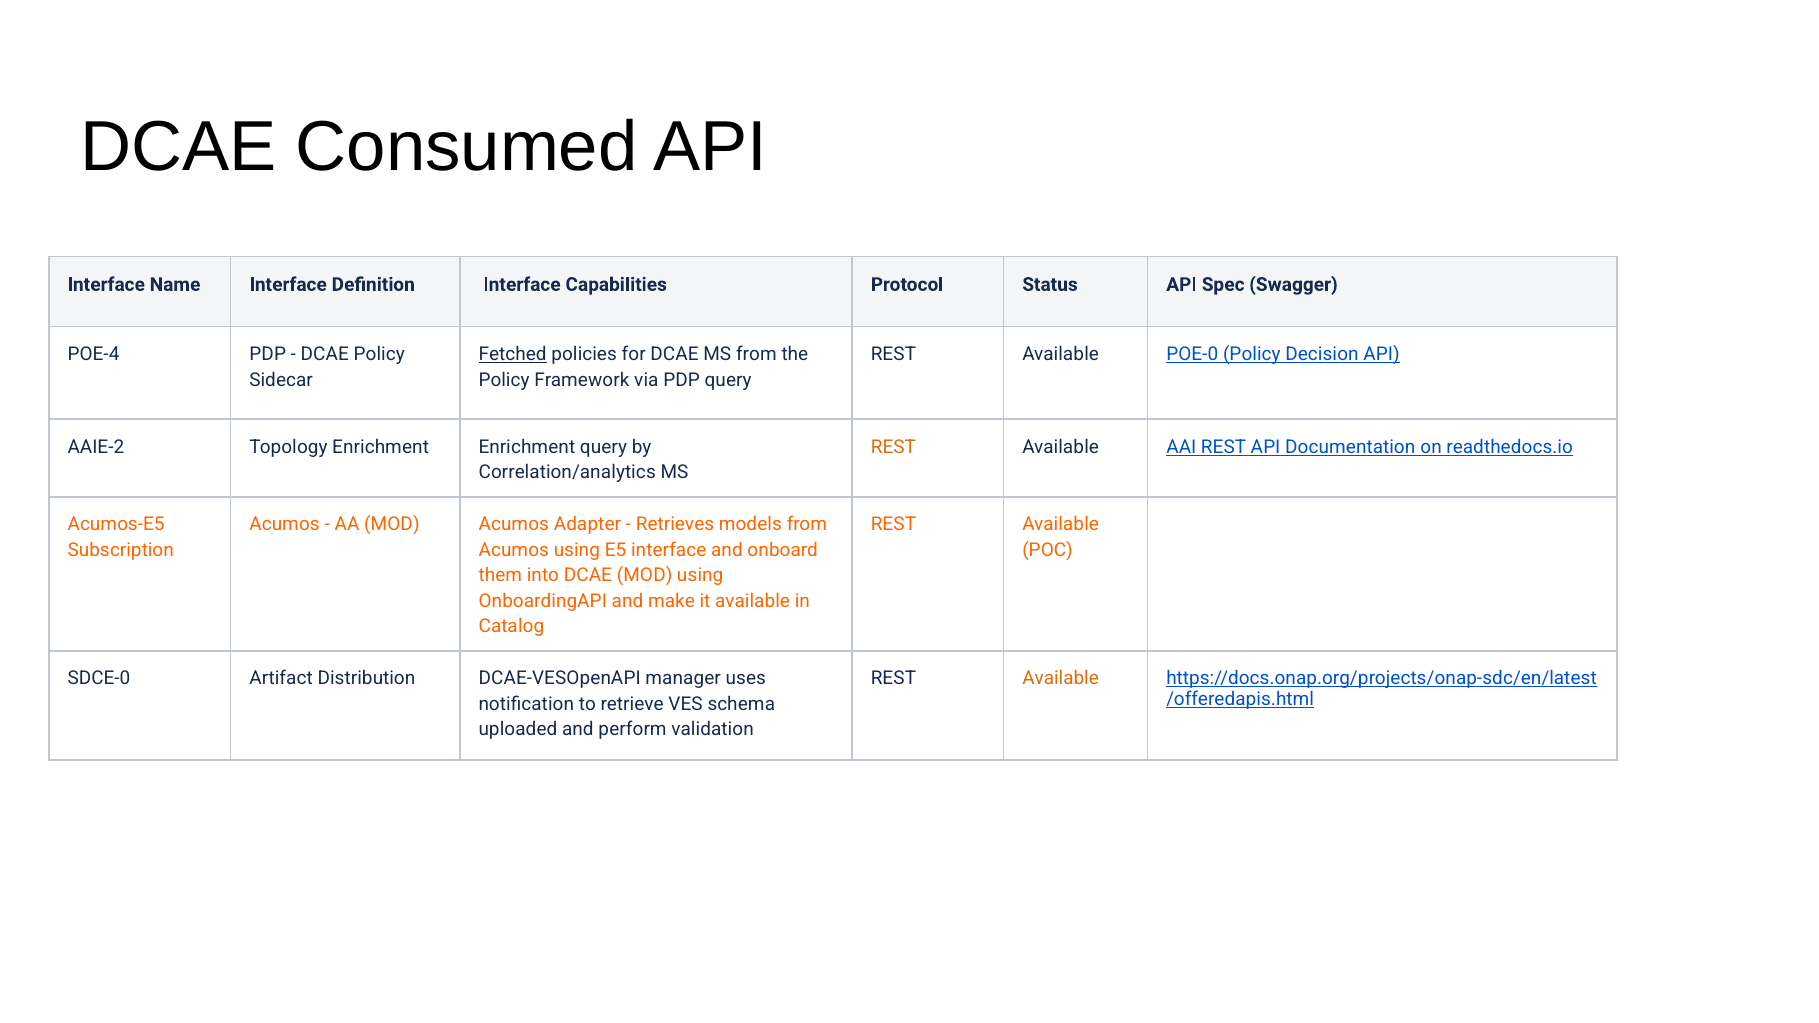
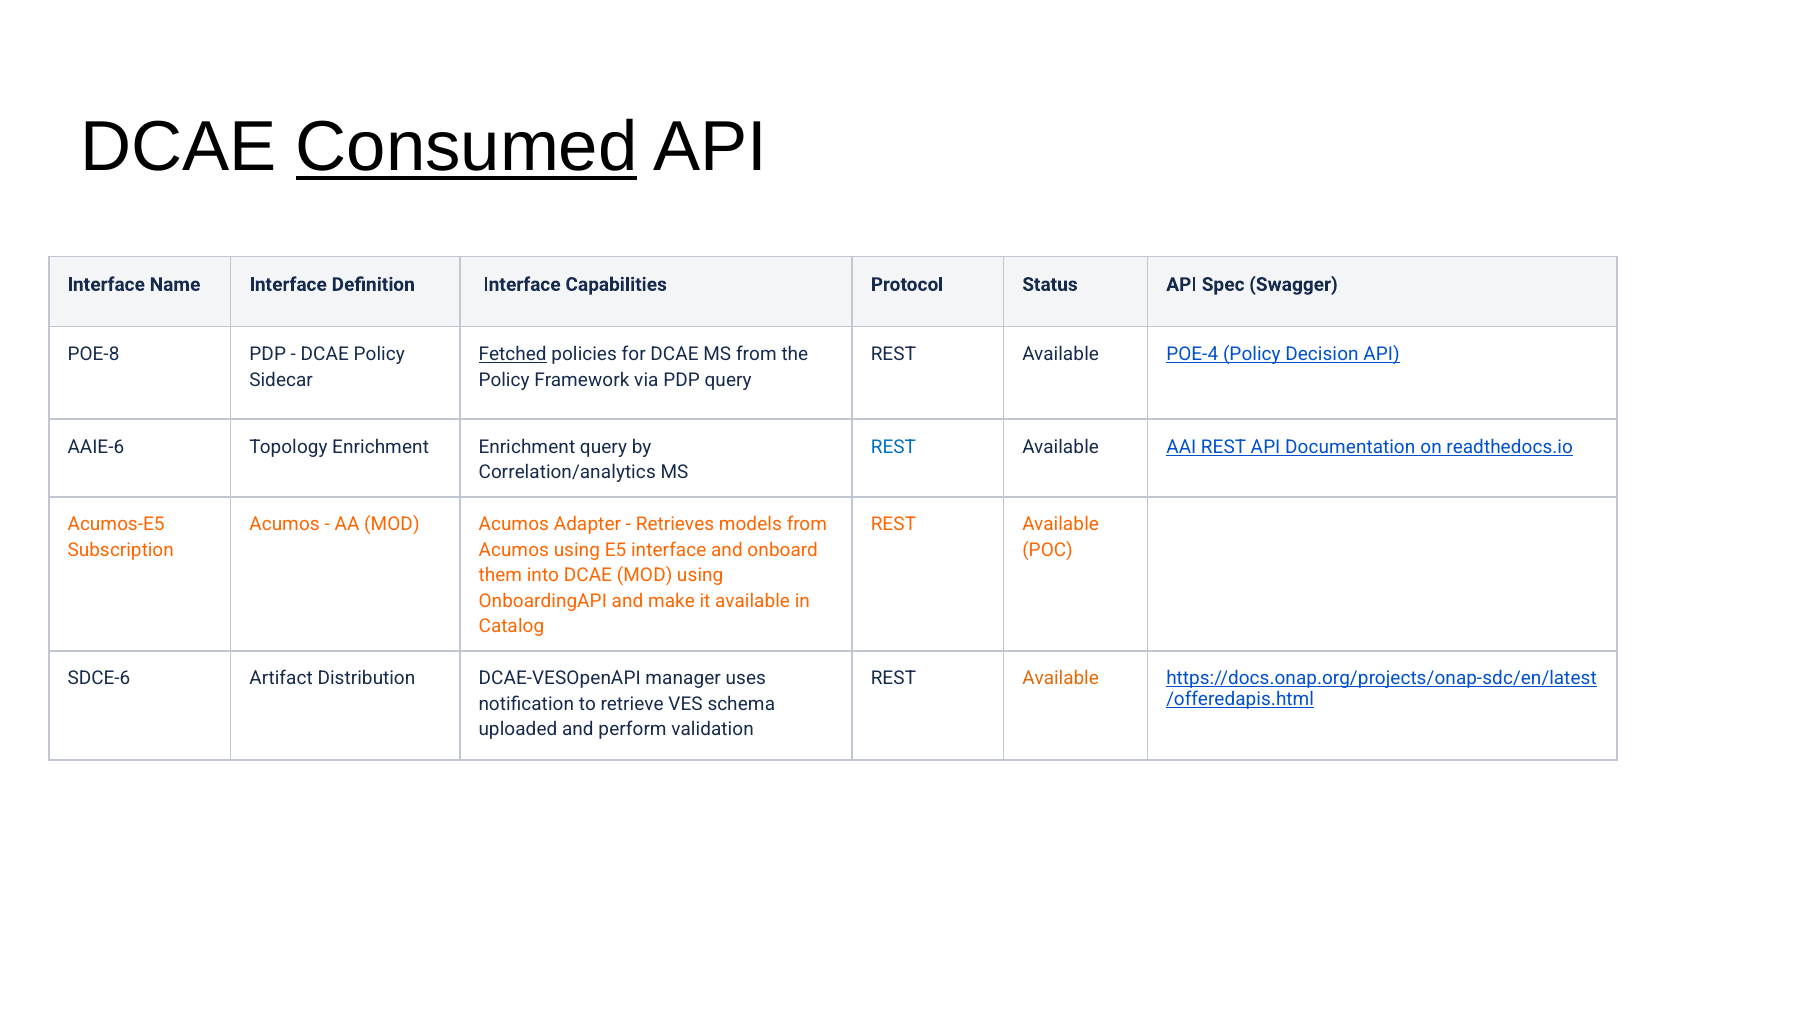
Consumed underline: none -> present (467, 147)
POE-4: POE-4 -> POE-8 (93, 355)
POE-0: POE-0 -> POE-4 (1192, 355)
AAIE-2: AAIE-2 -> AAIE-6 (96, 447)
REST colour: orange -> blue (893, 447)
SDCE-0: SDCE-0 -> SDCE-6 (99, 679)
